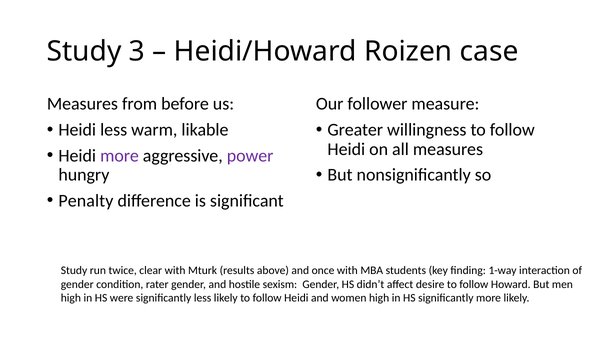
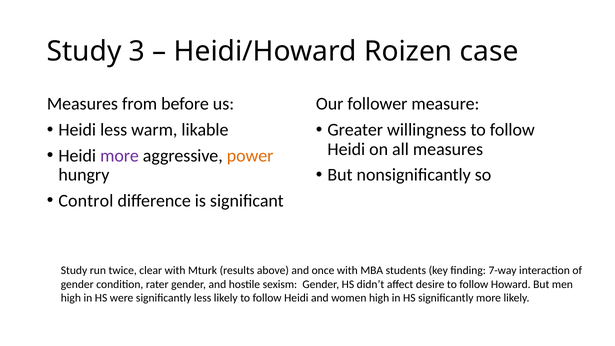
power colour: purple -> orange (250, 156)
Penalty: Penalty -> Control (86, 201)
1-way: 1-way -> 7-way (503, 270)
